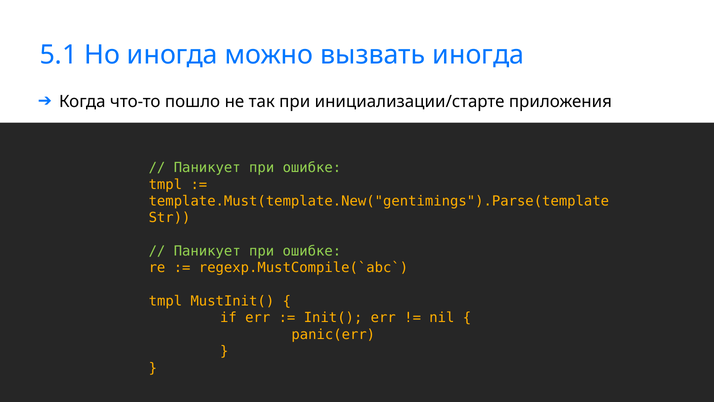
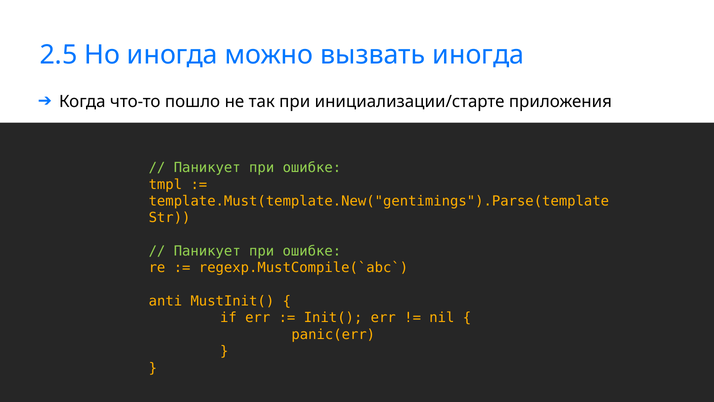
5.1: 5.1 -> 2.5 (59, 55)
tmpl: tmpl -> anti (165, 301)
